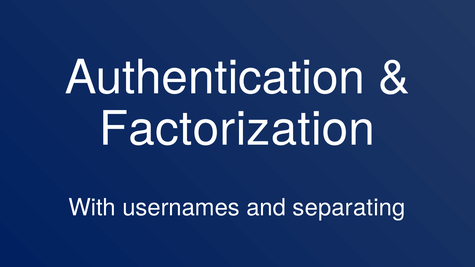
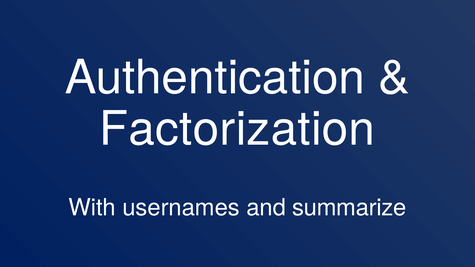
separating: separating -> summarize (349, 208)
